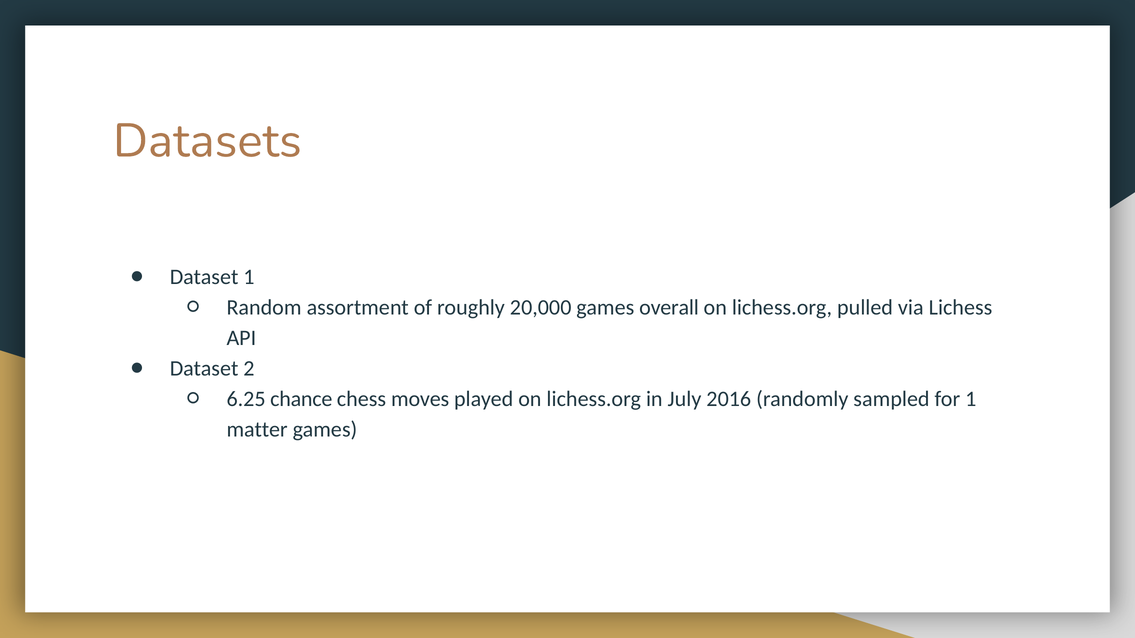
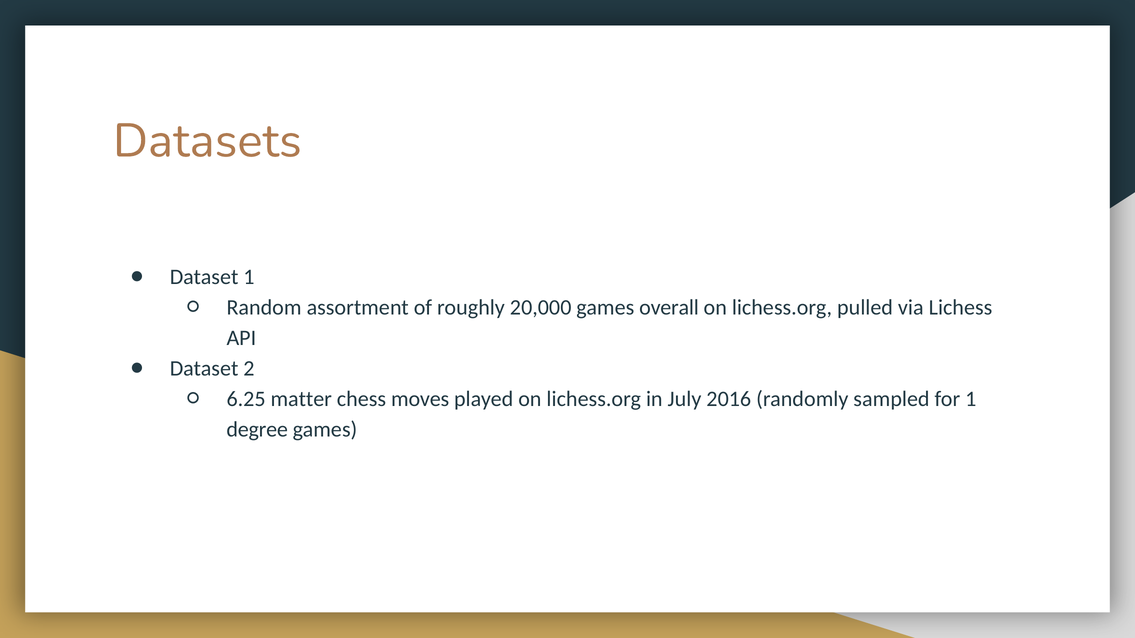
chance: chance -> matter (301, 399)
matter: matter -> degree (257, 430)
